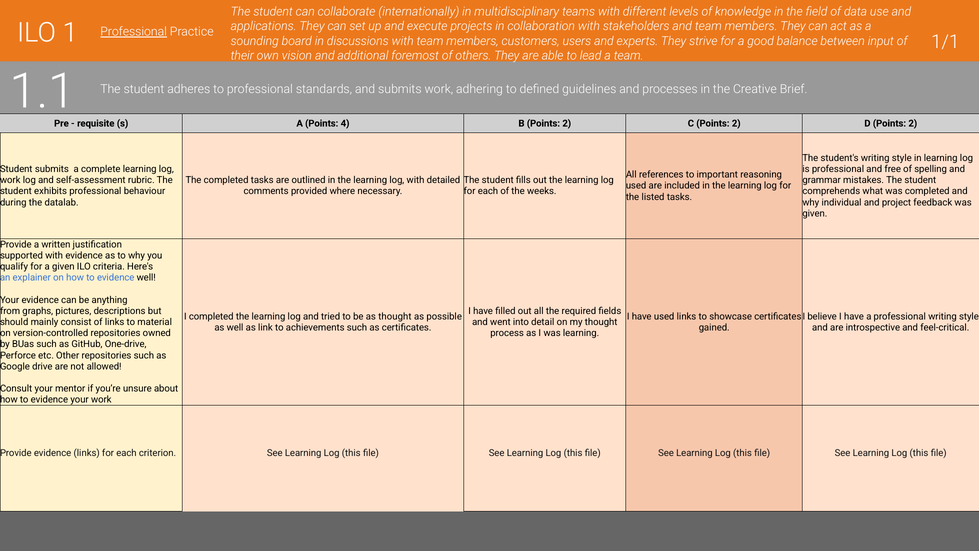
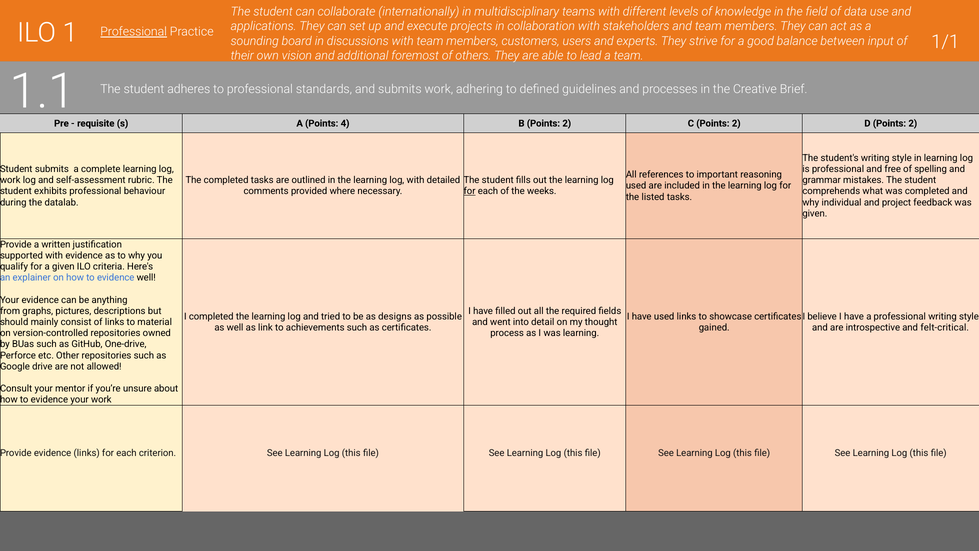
for underline: none -> present (470, 191)
as thought: thought -> designs (395, 316)
feel-critical: feel-critical -> felt-critical (945, 327)
